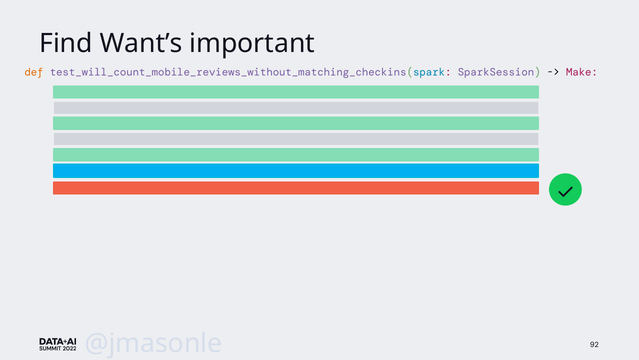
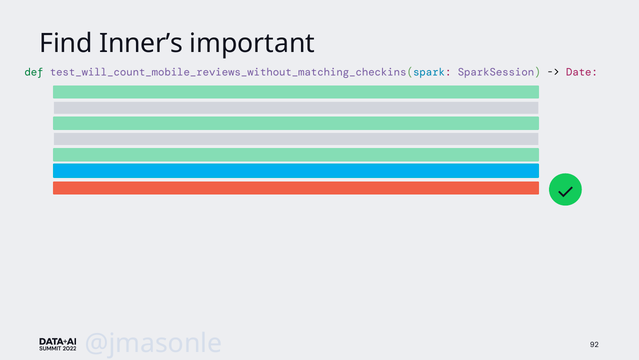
Want’s: Want’s -> Inner’s (141, 43)
def colour: orange -> green (34, 72)
Make: Make -> Date (582, 72)
